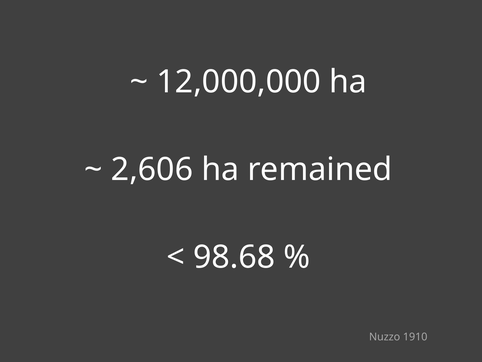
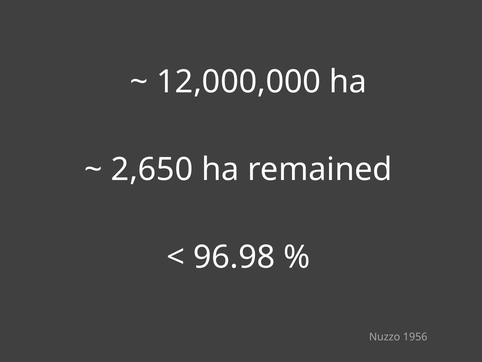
2,606: 2,606 -> 2,650 (152, 169)
98.68: 98.68 -> 96.98 (234, 257)
1910: 1910 -> 1956 (415, 337)
